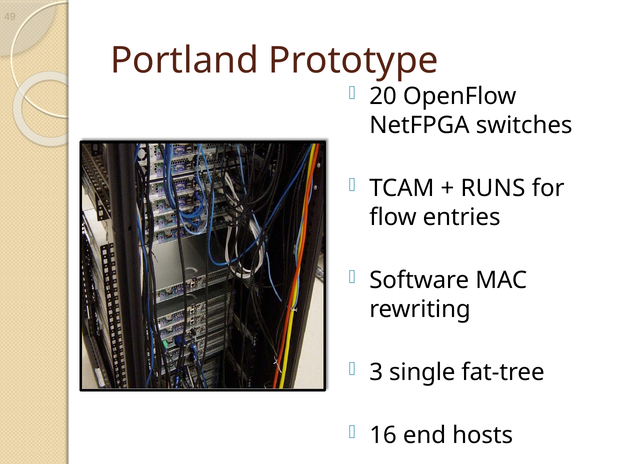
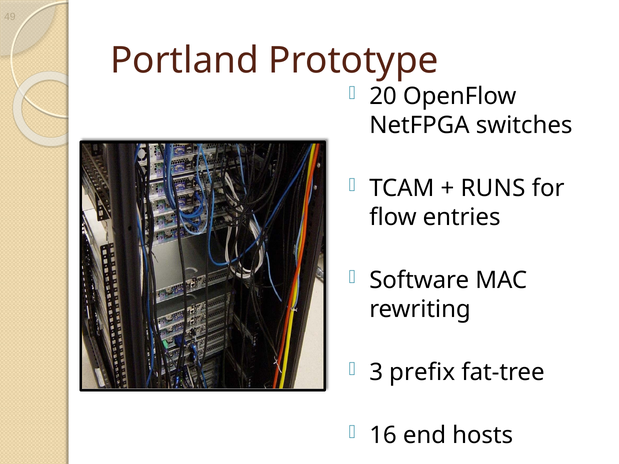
single: single -> prefix (422, 373)
